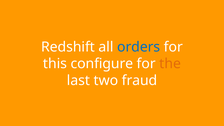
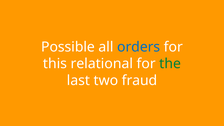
Redshift: Redshift -> Possible (68, 47)
configure: configure -> relational (102, 64)
the colour: orange -> green (170, 64)
